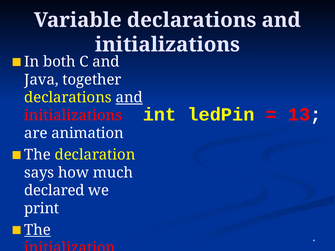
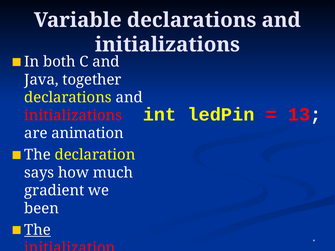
and underline: present -> none (129, 98)
declared: declared -> gradient (54, 191)
print: print -> been (42, 209)
